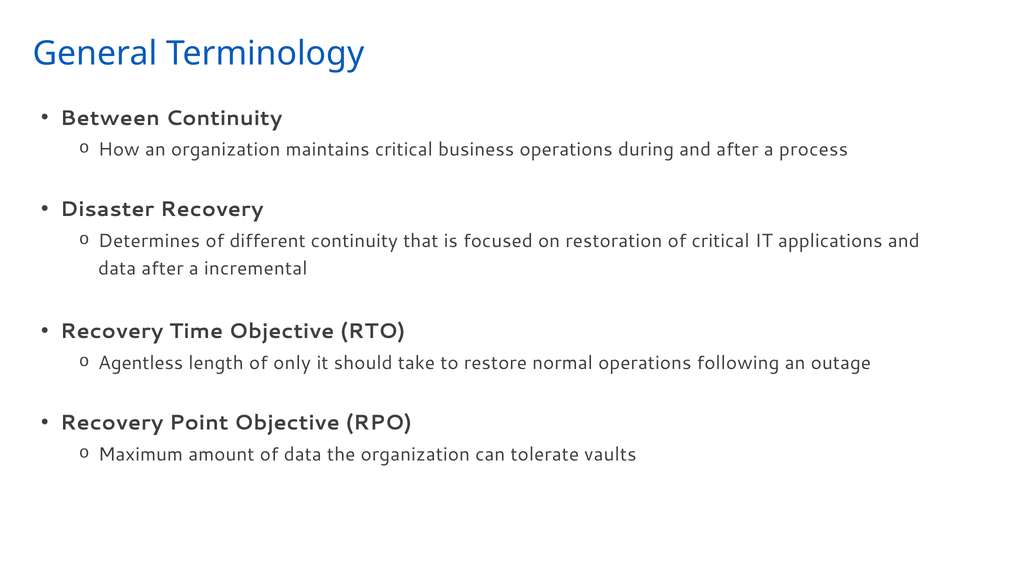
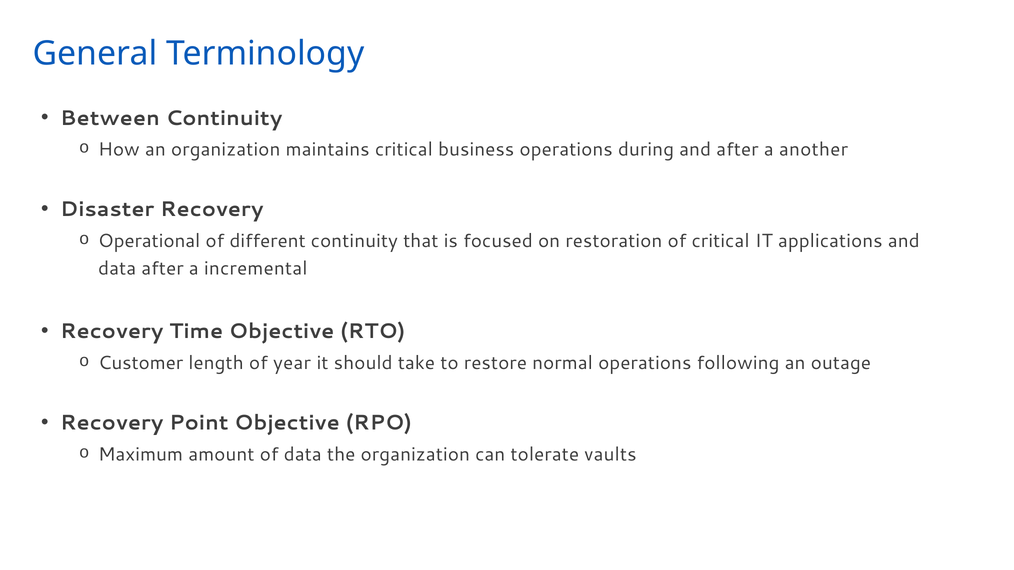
process: process -> another (814, 150)
Determines: Determines -> Operational (149, 241)
Agentless: Agentless -> Customer (141, 363)
only: only -> year (292, 363)
